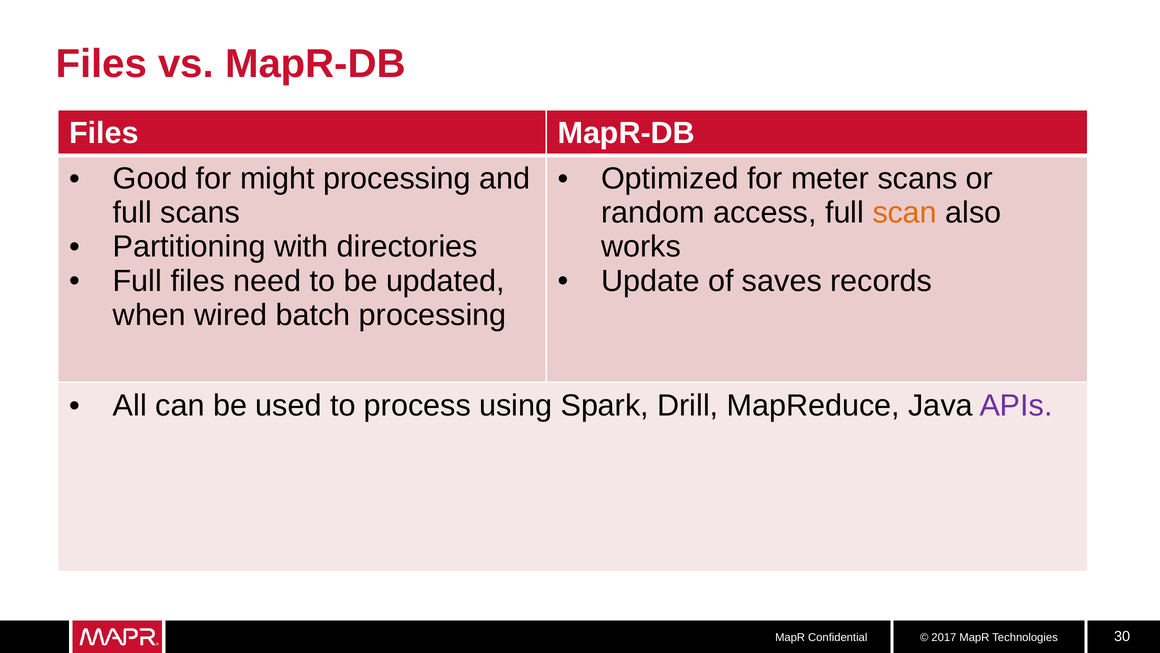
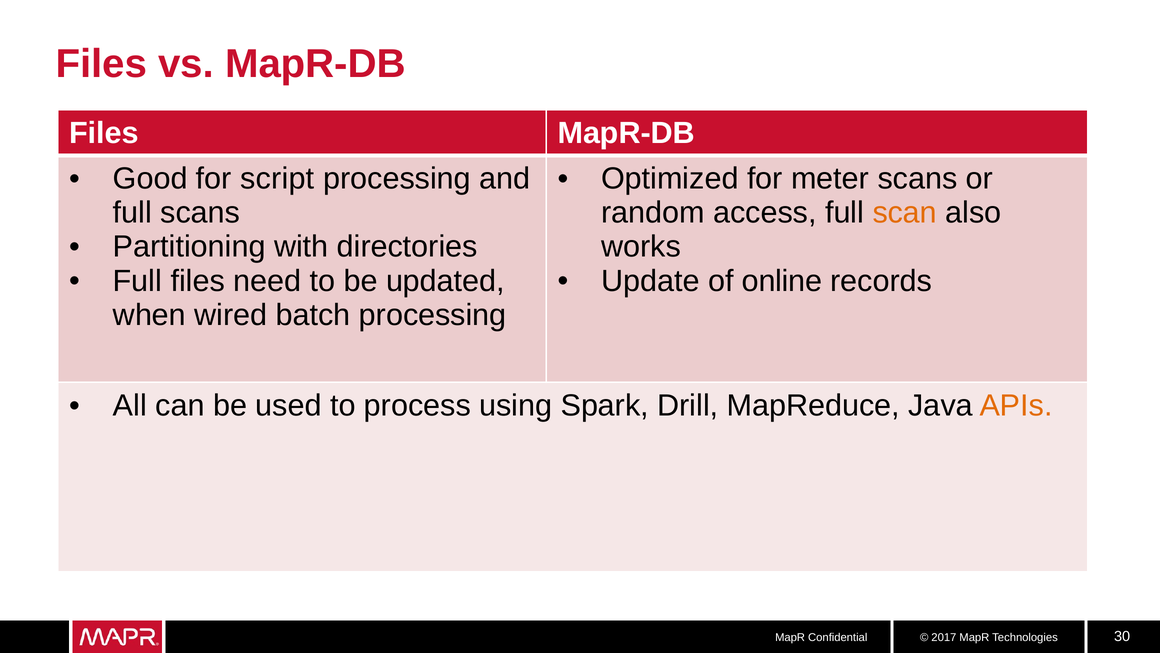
might: might -> script (277, 179)
saves: saves -> online (782, 281)
APIs colour: purple -> orange (1016, 405)
